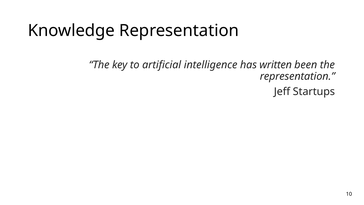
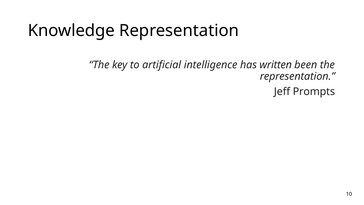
Startups: Startups -> Prompts (314, 91)
